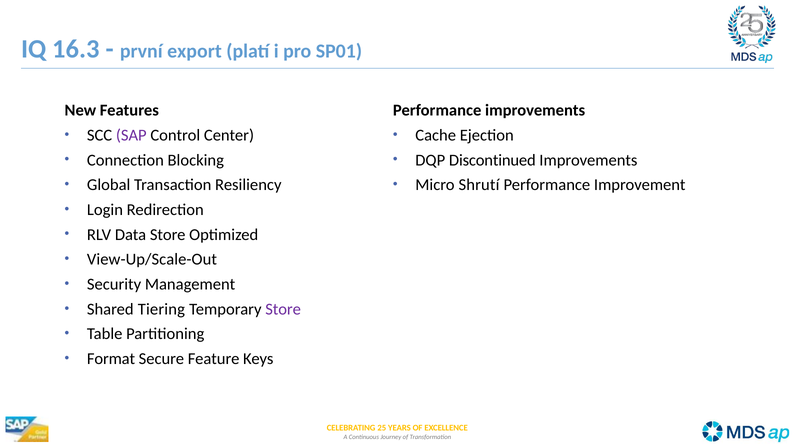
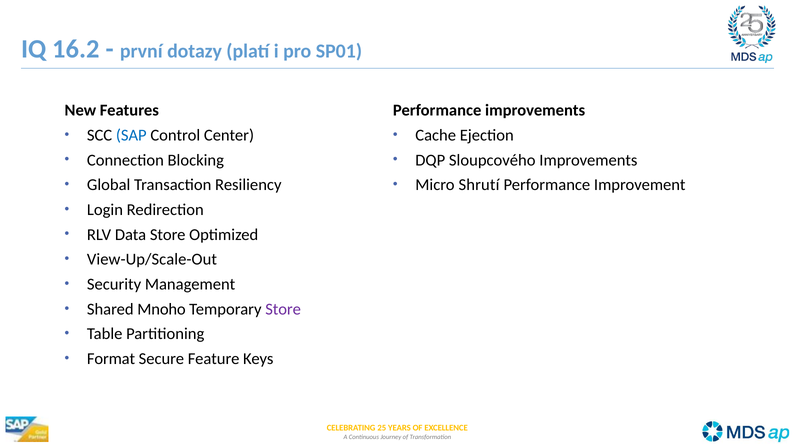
16.3: 16.3 -> 16.2 (76, 49)
export: export -> dotazy (195, 51)
SAP colour: purple -> blue (131, 135)
Discontinued: Discontinued -> Sloupcového (492, 160)
Tiering: Tiering -> Mnoho (162, 309)
